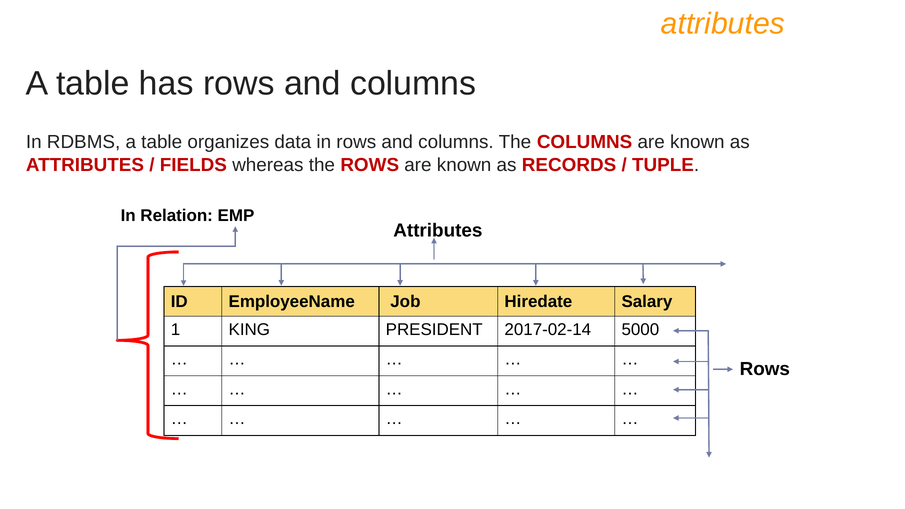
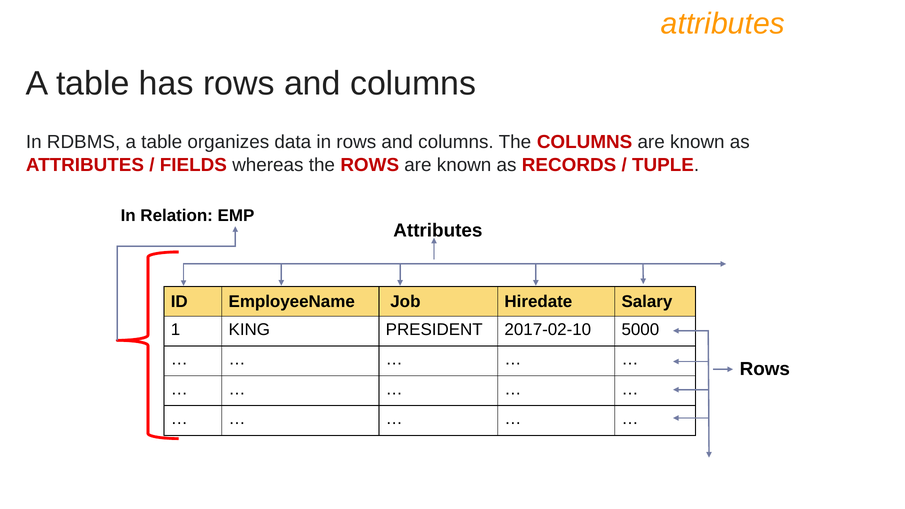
2017-02-14: 2017-02-14 -> 2017-02-10 (548, 330)
